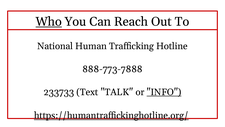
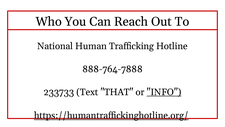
Who underline: present -> none (49, 22)
888-773-7888: 888-773-7888 -> 888-764-7888 (112, 69)
TALK: TALK -> THAT (117, 92)
